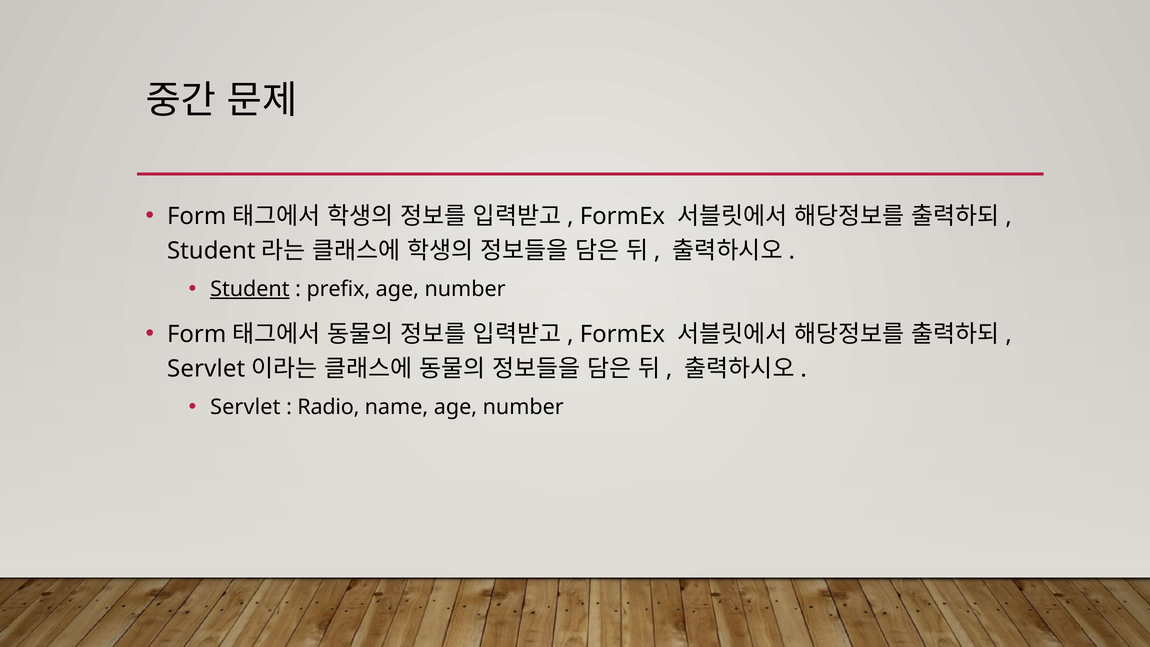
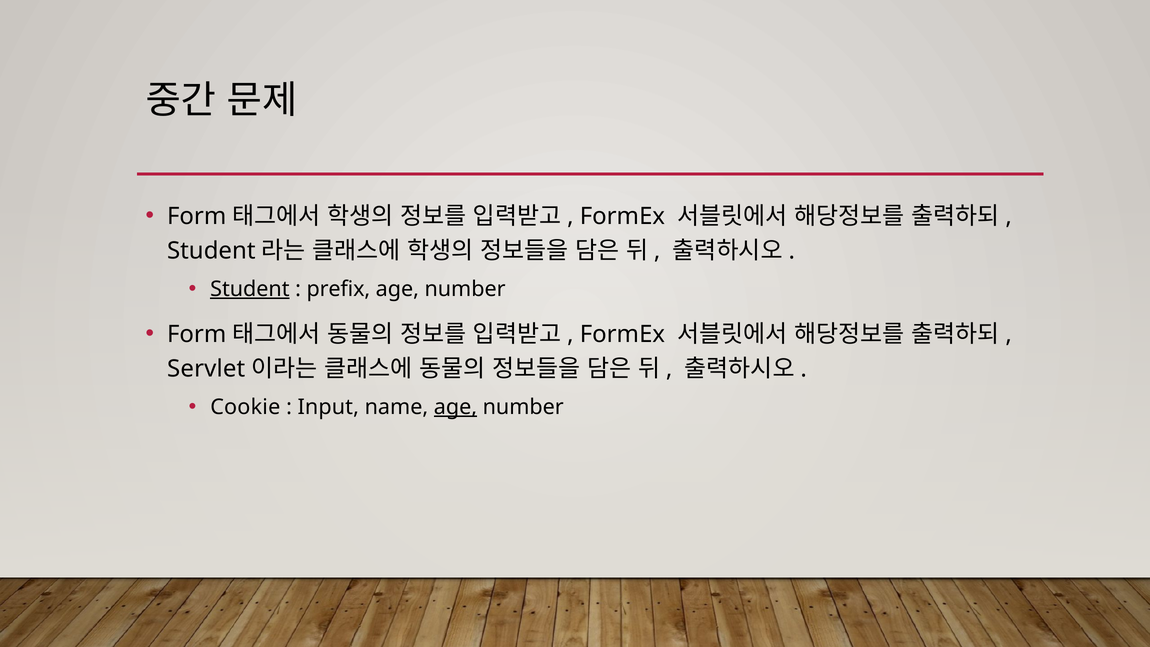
Servlet: Servlet -> Cookie (245, 407)
Radio: Radio -> Input (328, 407)
age underline: none -> present (455, 407)
